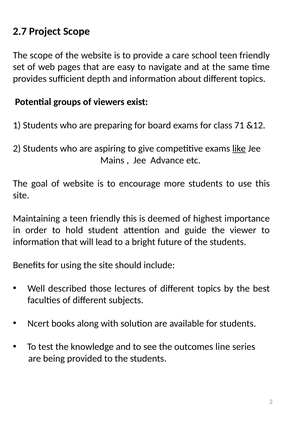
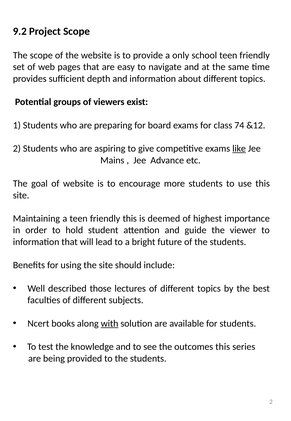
2.7: 2.7 -> 9.2 (20, 31)
care: care -> only (181, 55)
71: 71 -> 74 (239, 125)
with underline: none -> present (110, 323)
outcomes line: line -> this (223, 346)
